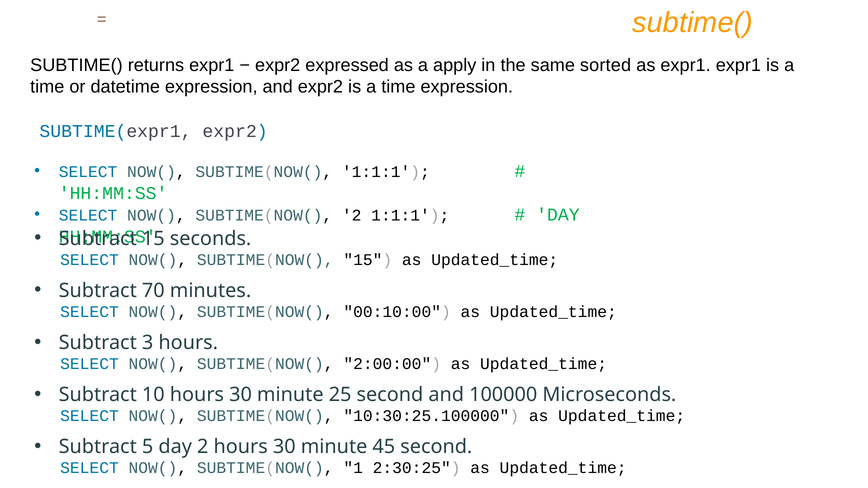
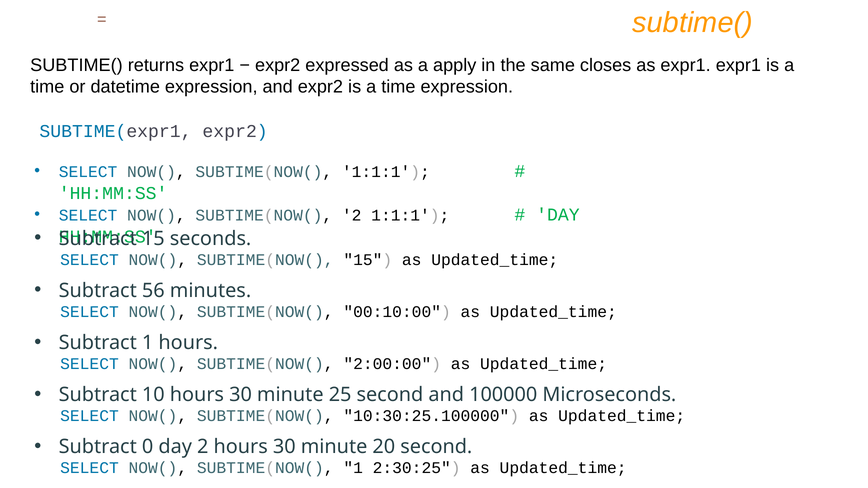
sorted: sorted -> closes (606, 65)
70: 70 -> 56 (153, 291)
Subtract 3: 3 -> 1 (148, 343)
5: 5 -> 0 (148, 447)
45: 45 -> 20 (384, 447)
